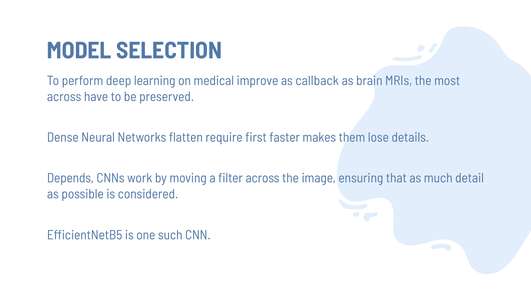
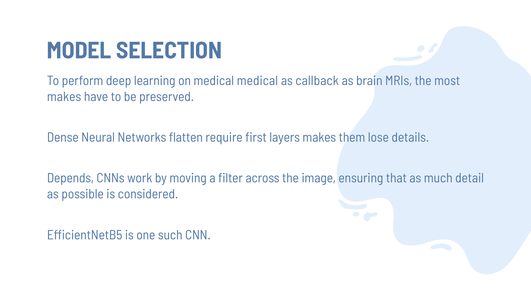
medical improve: improve -> medical (257, 81)
across: across -> makes (64, 97)
faster: faster -> layers (285, 137)
